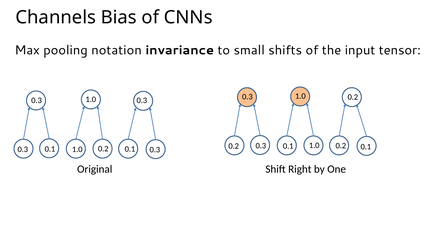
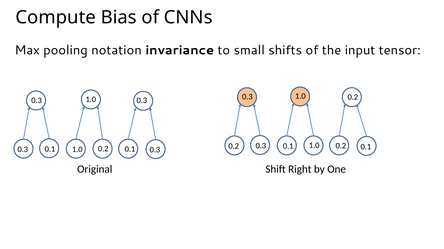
Channels: Channels -> Compute (56, 17)
